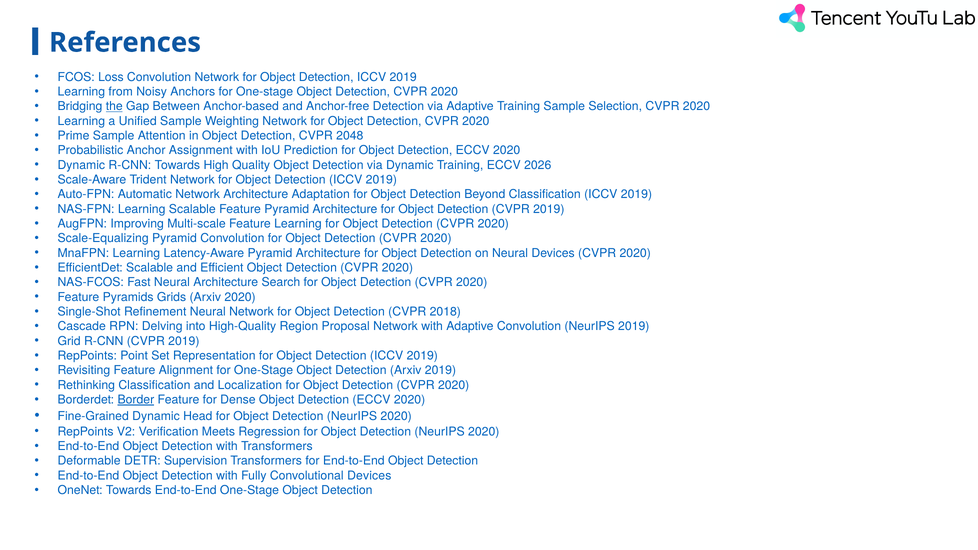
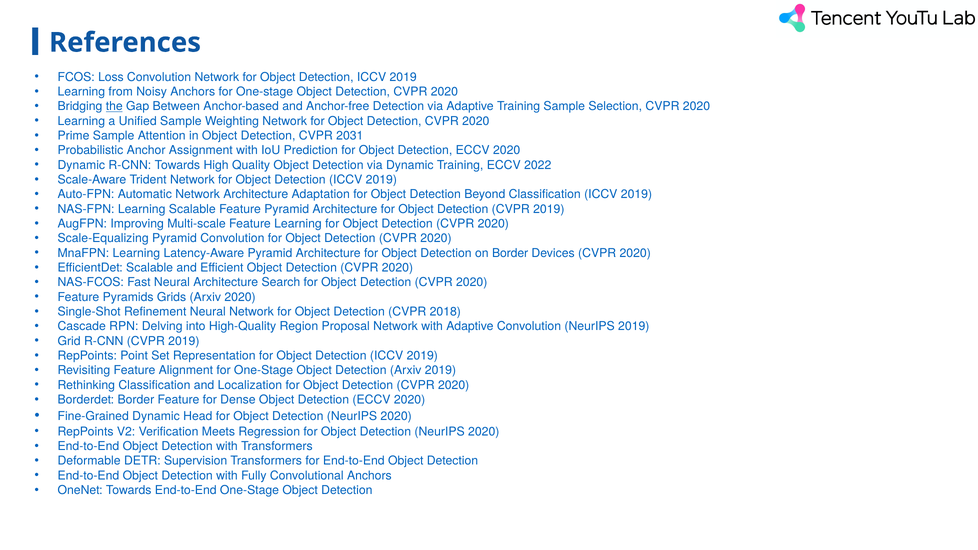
2048: 2048 -> 2031 (350, 136)
2026: 2026 -> 2022 (538, 165)
on Neural: Neural -> Border (510, 253)
Border underline: present -> none (136, 400)
Convolutional Devices: Devices -> Anchors (369, 476)
